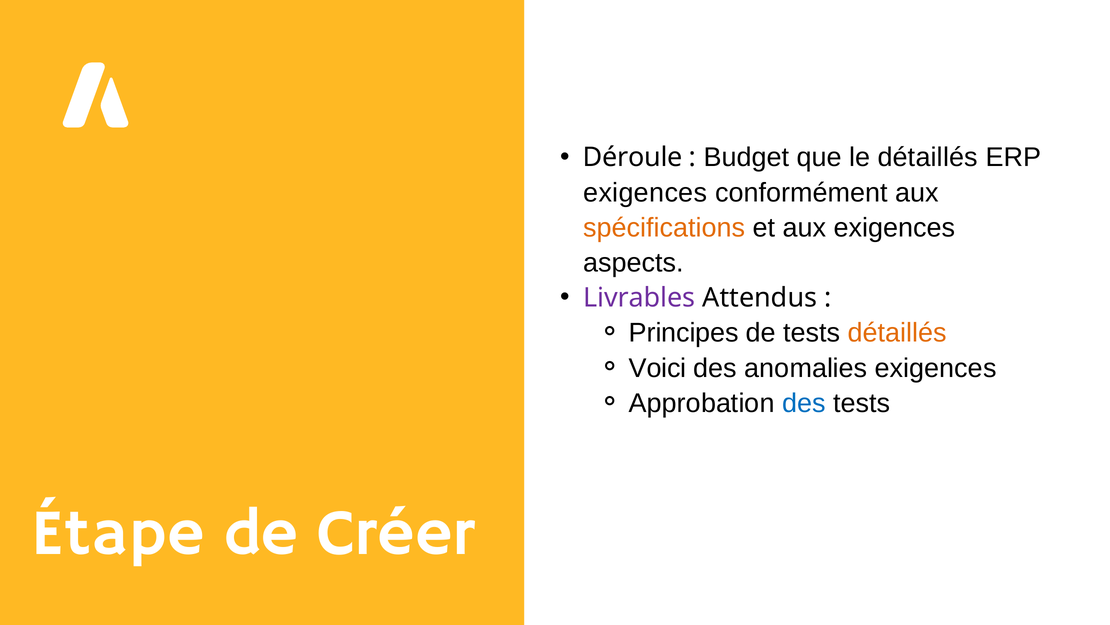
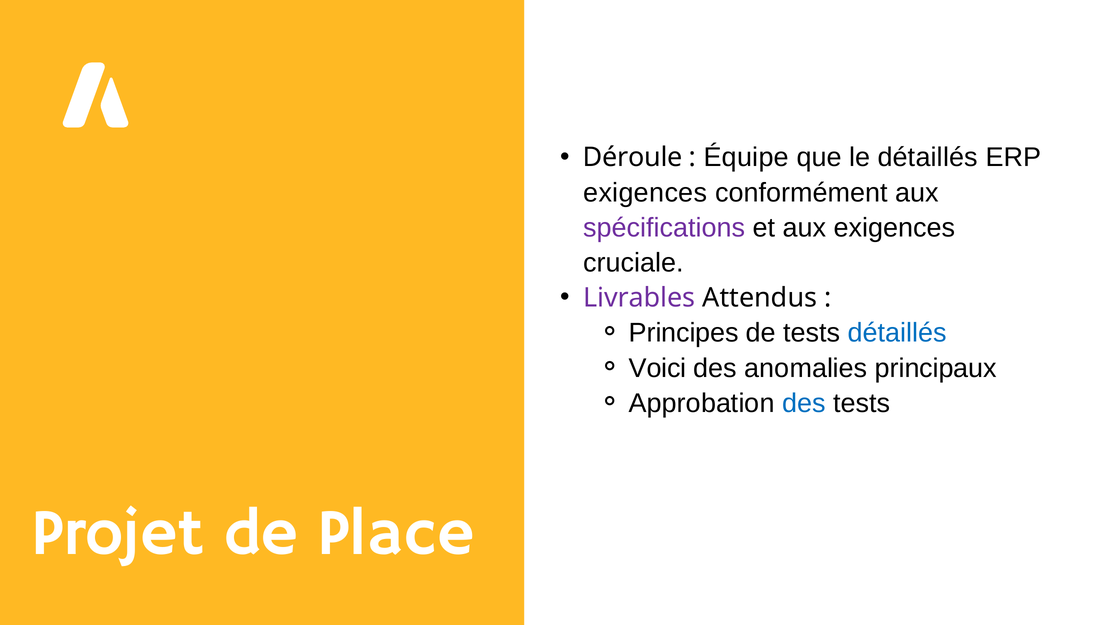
Budget: Budget -> Équipe (746, 157)
spécifications colour: orange -> purple (664, 228)
aspects: aspects -> cruciale (633, 263)
détaillés colour: orange -> blue (897, 333)
anomalies exigences: exigences -> principaux (936, 368)
Étape: Étape -> Projet (118, 532)
Créer: Créer -> Place (396, 532)
